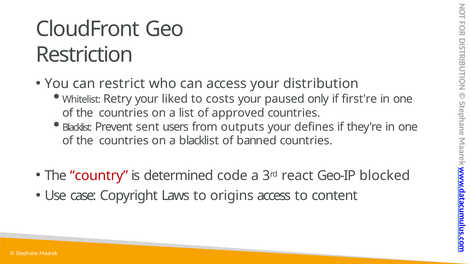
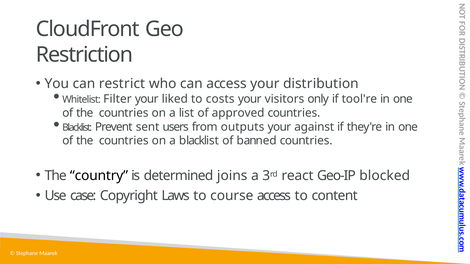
Retry: Retry -> Filter (117, 99)
paused: paused -> visitors (284, 99)
first're: first're -> tool're (359, 99)
defines: defines -> against (314, 127)
country colour: red -> black (99, 176)
code: code -> joins (232, 176)
origins: origins -> course (232, 196)
